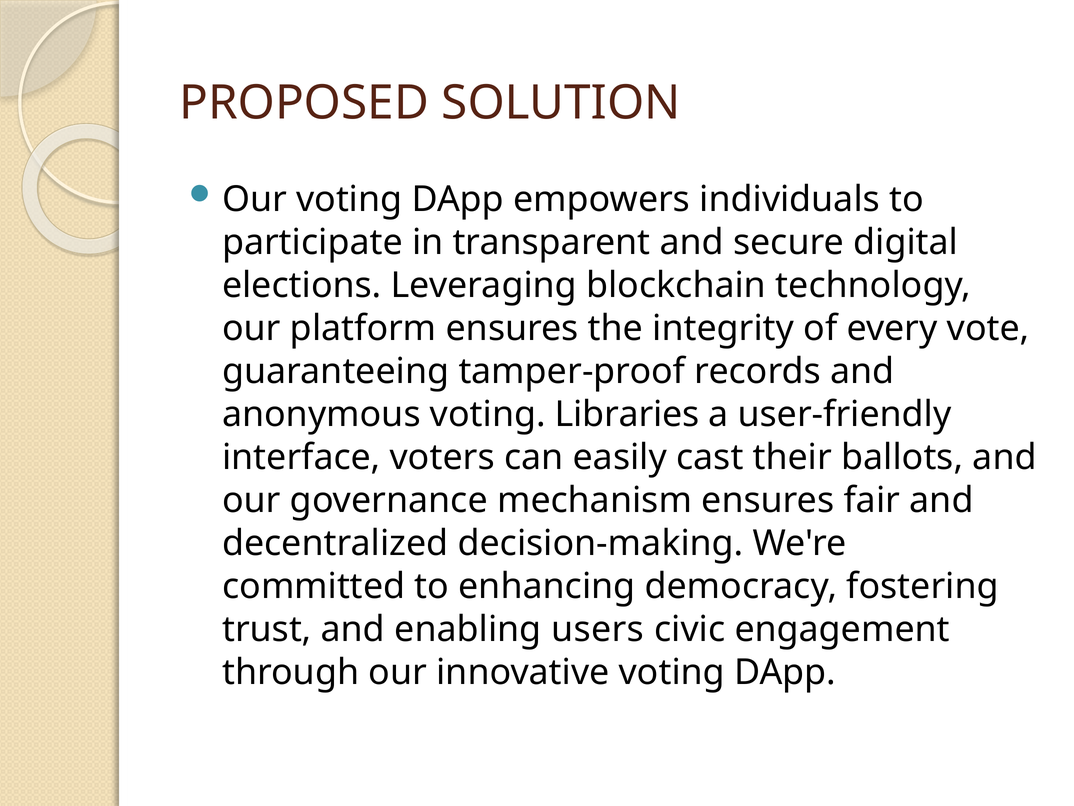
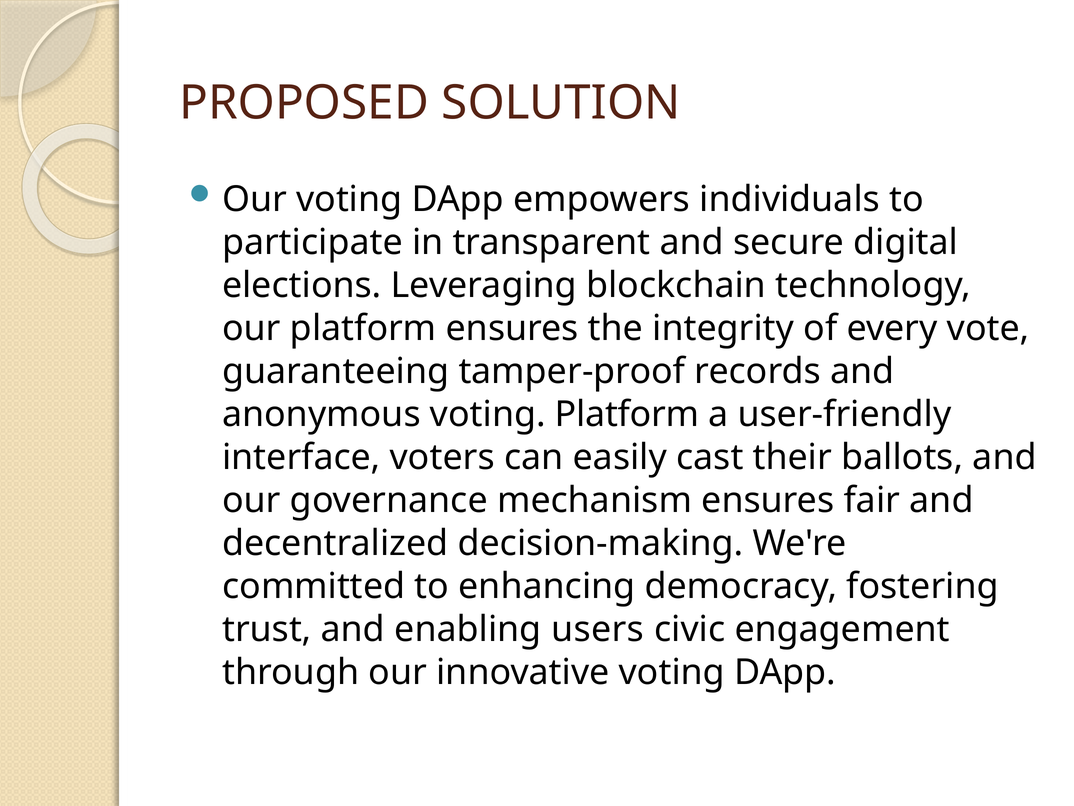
voting Libraries: Libraries -> Platform (627, 414)
